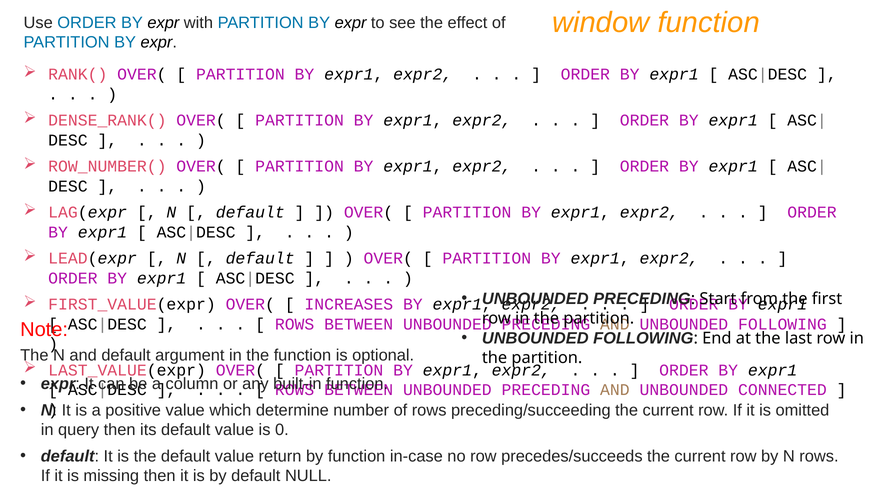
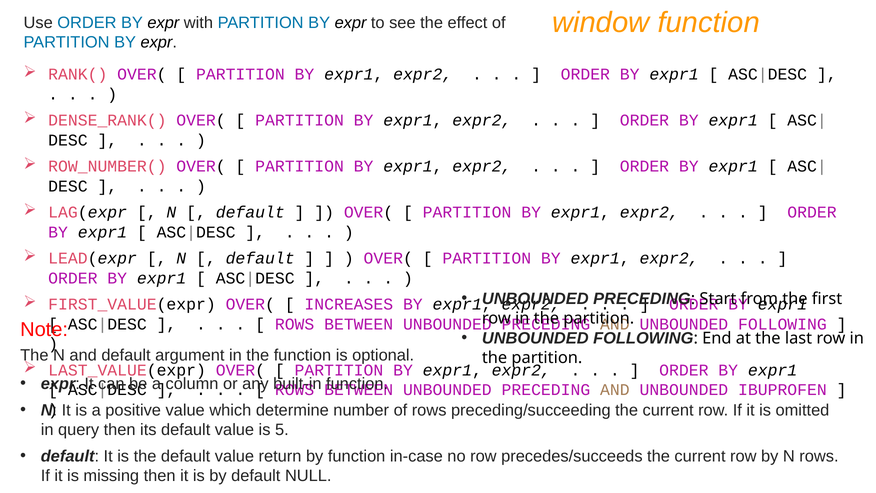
CONNECTED: CONNECTED -> IBUPROFEN (782, 390)
0: 0 -> 5 (282, 430)
